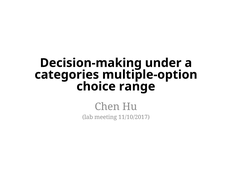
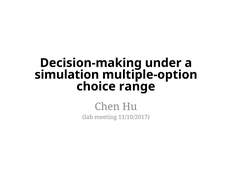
categories: categories -> simulation (67, 75)
